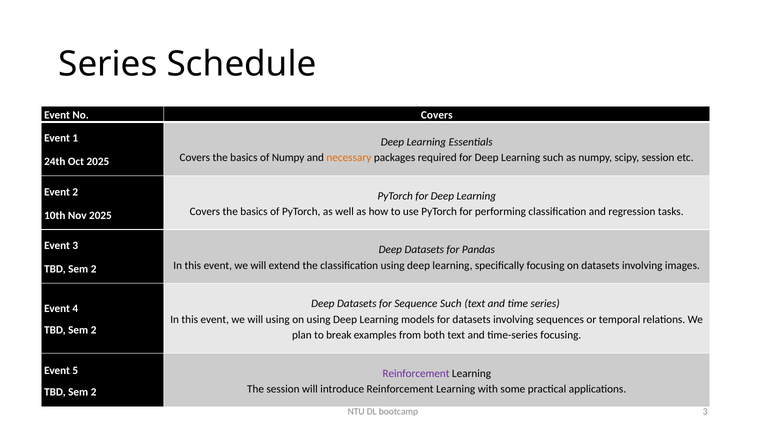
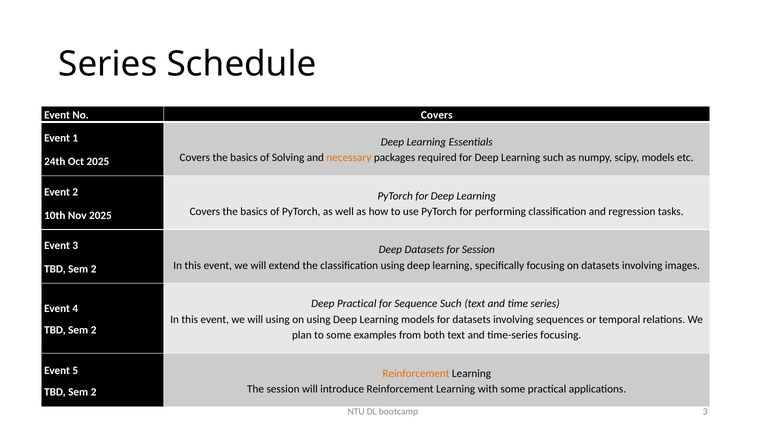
of Numpy: Numpy -> Solving (288, 158)
scipy session: session -> models (658, 158)
for Pandas: Pandas -> Session (478, 250)
Datasets: Datasets -> Practical (357, 304)
to break: break -> some (339, 335)
Reinforcement colour: purple -> orange (416, 373)
